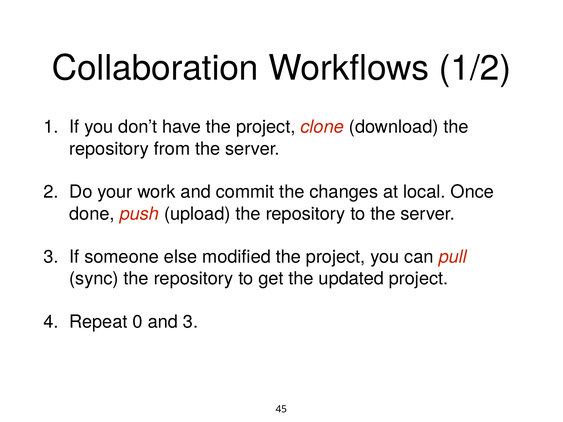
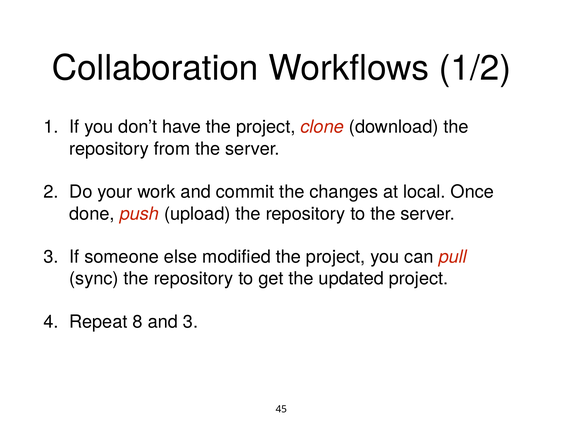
0: 0 -> 8 (138, 322)
